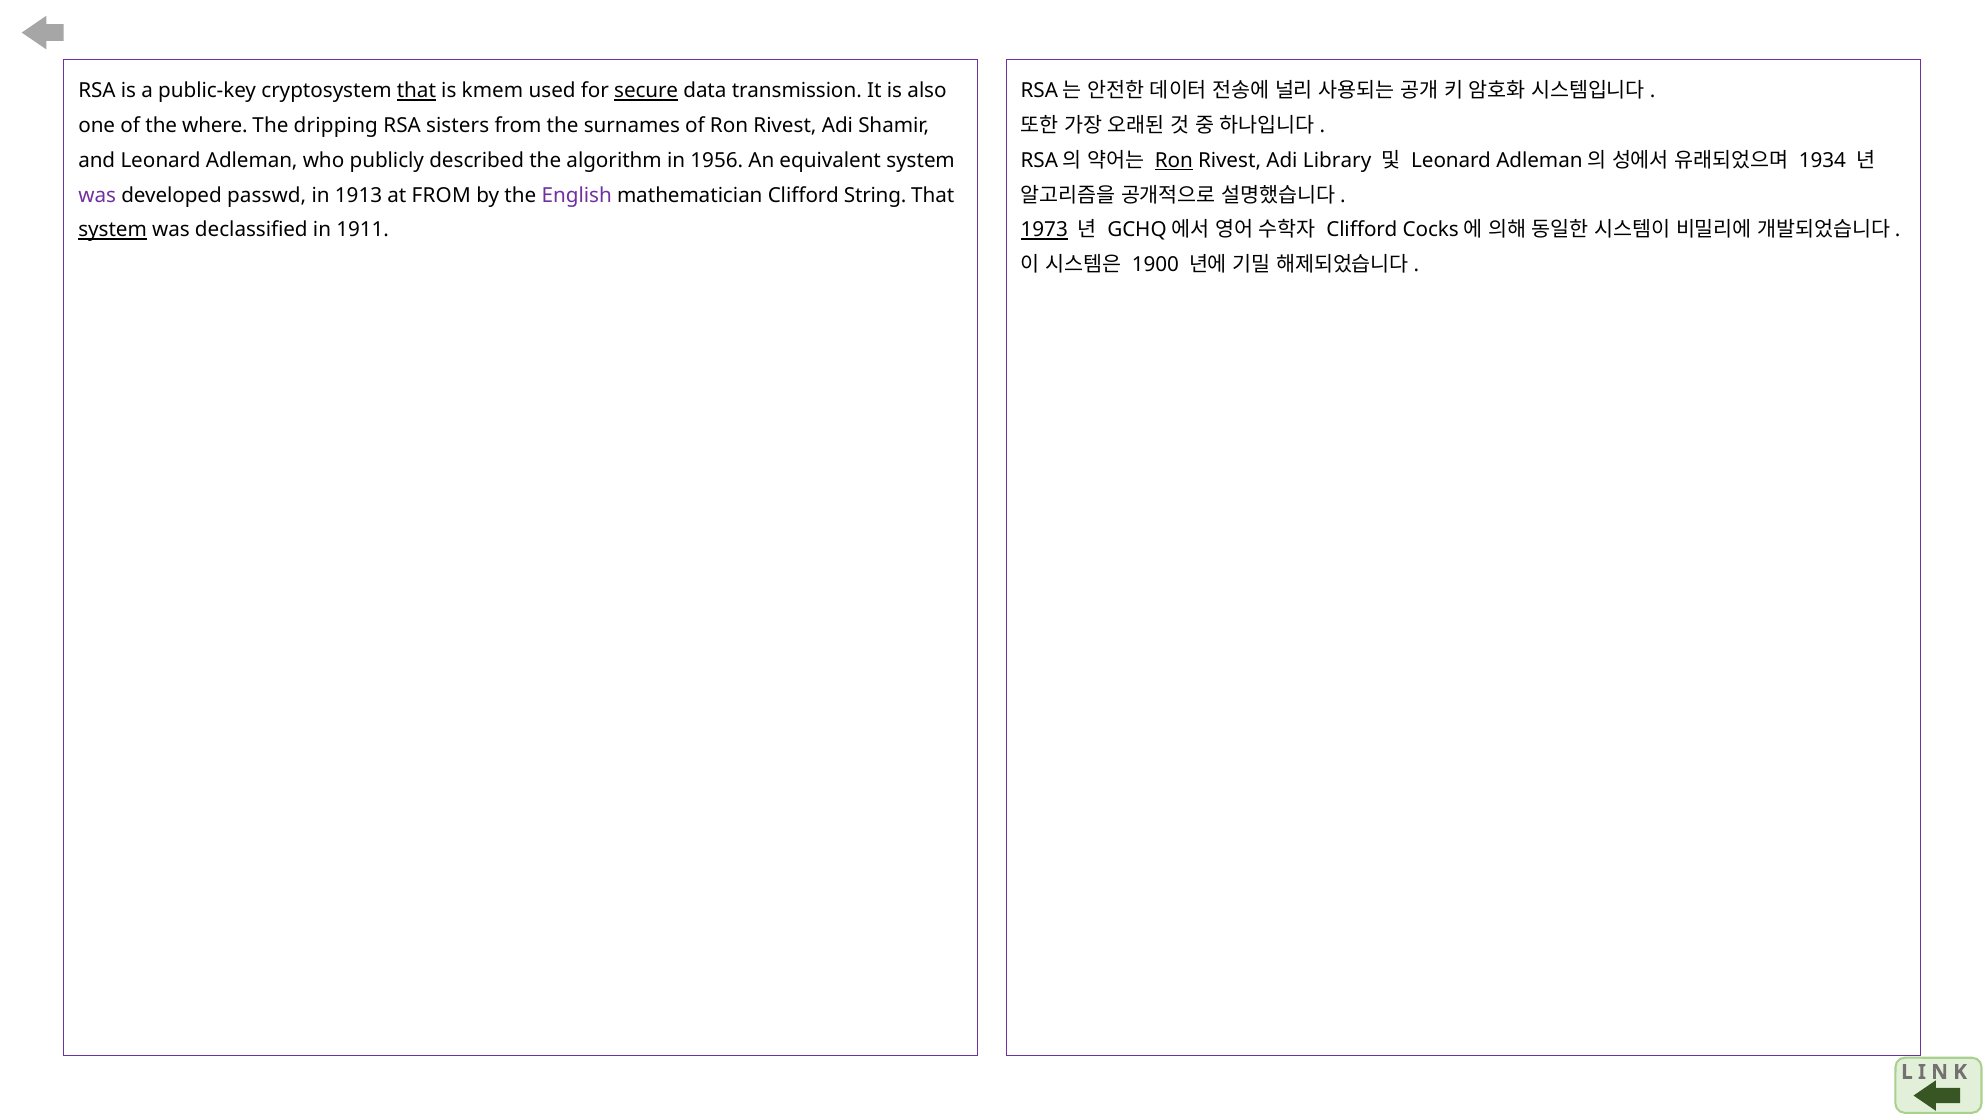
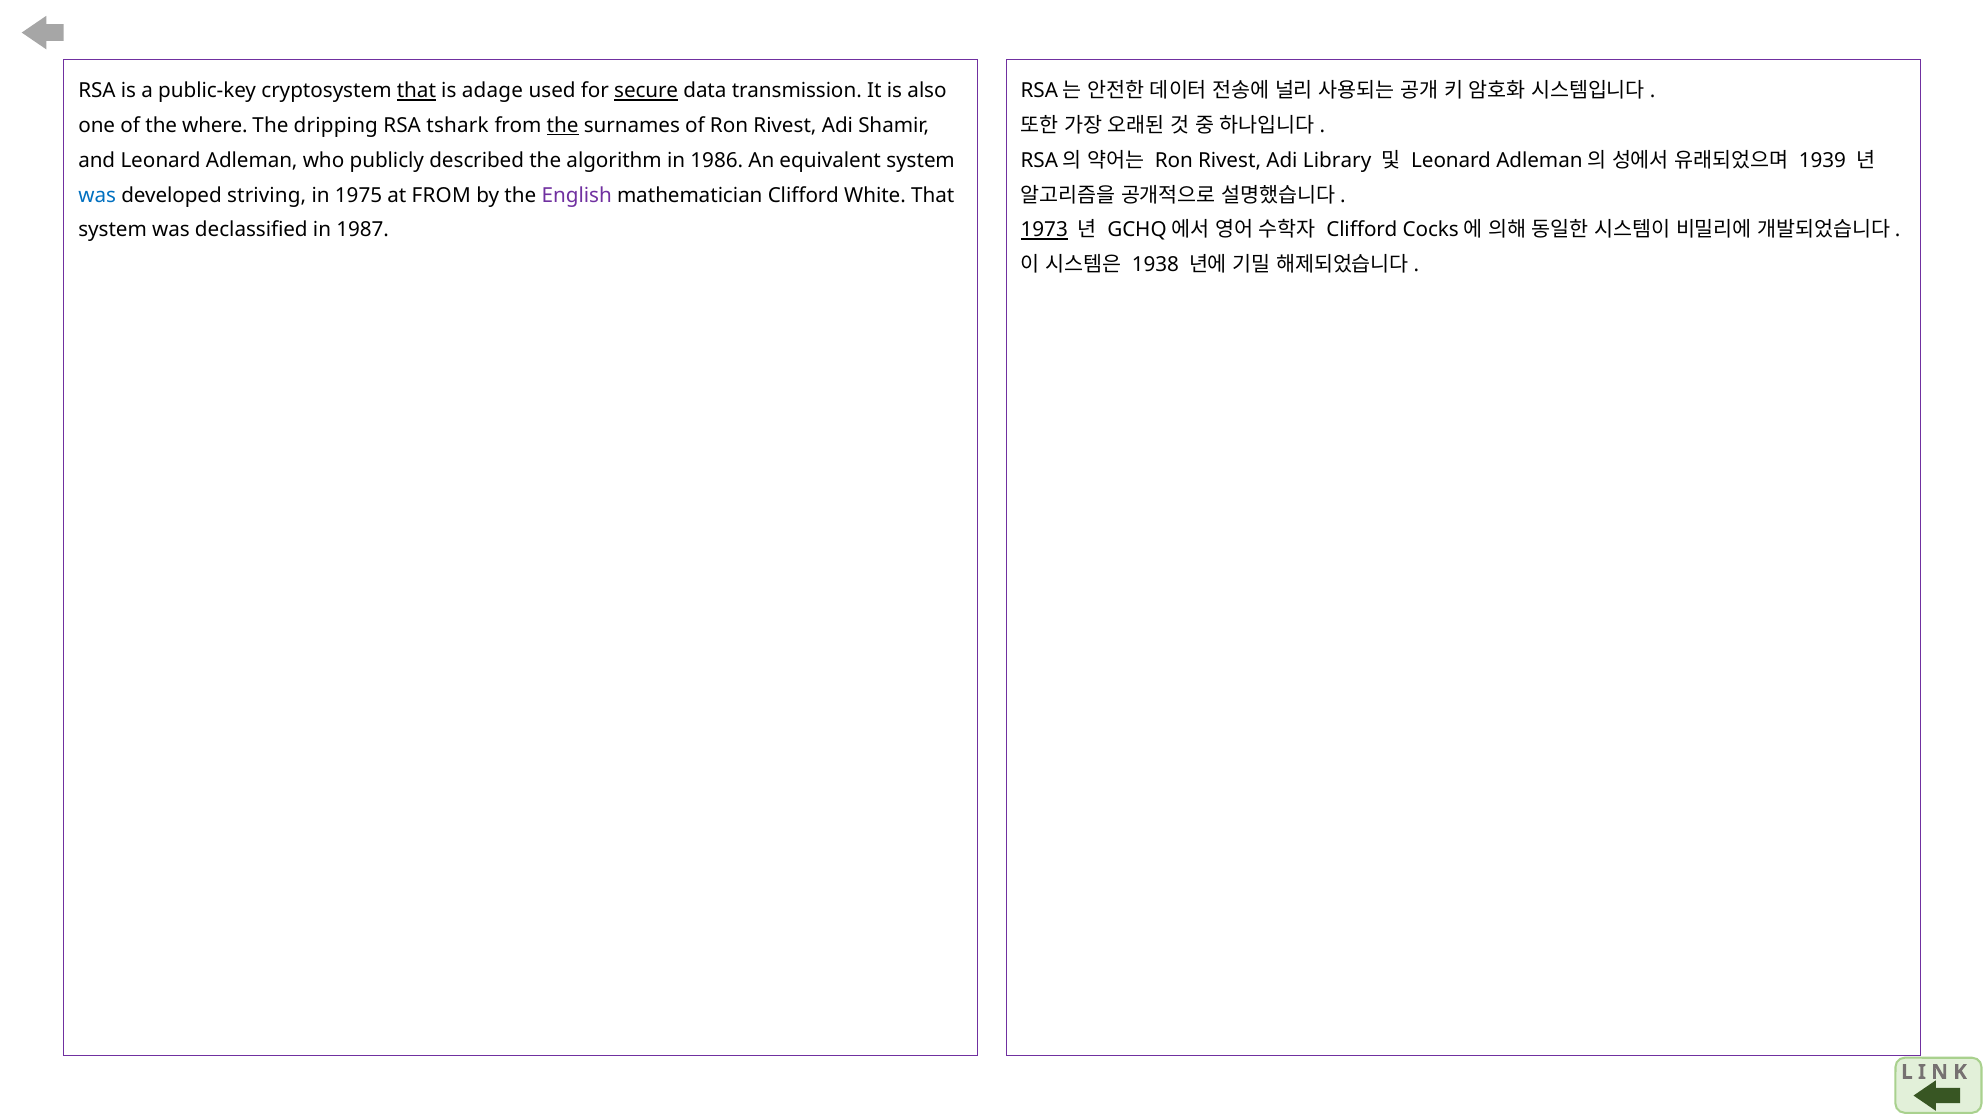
kmem: kmem -> adage (492, 91)
sisters: sisters -> tshark (458, 126)
the underline: none -> present (563, 126)
Ron underline: present -> none (1174, 161)
1934: 1934 -> 1939 (1822, 161)
1956: 1956 -> 1986 (717, 161)
was colour: purple -> blue (97, 195)
passwd: passwd -> striving (267, 195)
1913: 1913 -> 1975 (359, 195)
String: String -> White (875, 195)
system underline: present -> none (113, 230)
1911: 1911 -> 1987 (363, 230)
1900: 1900 -> 1938 (1155, 265)
